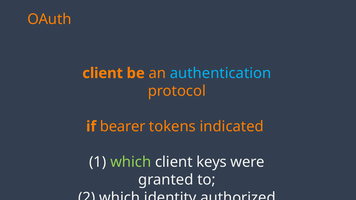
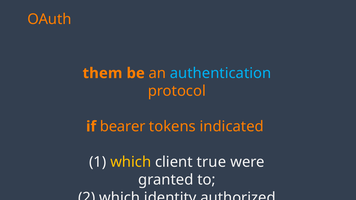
client: client -> them (103, 73)
which colour: light green -> yellow (131, 162)
keys: keys -> true (211, 162)
